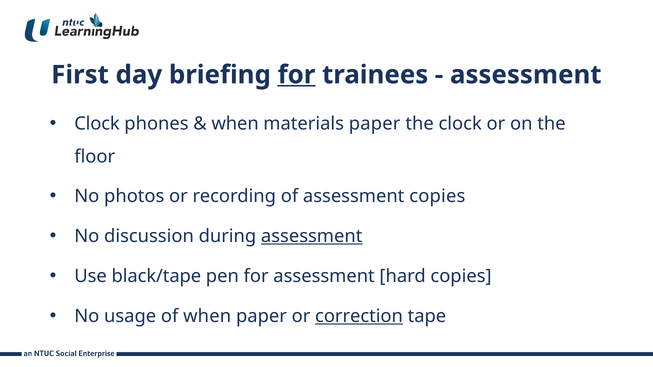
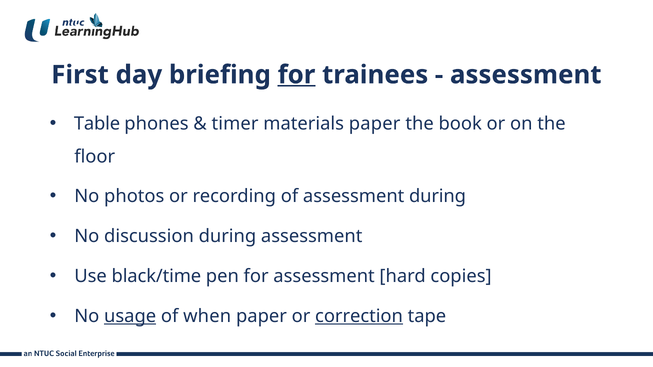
Clock: Clock -> Table (97, 124)
when: when -> timer (235, 124)
the clock: clock -> book (460, 124)
assessment copies: copies -> during (438, 197)
assessment underline: present -> none (312, 236)
black/tape: black/tape -> black/time (156, 276)
usage underline: none -> present (130, 316)
